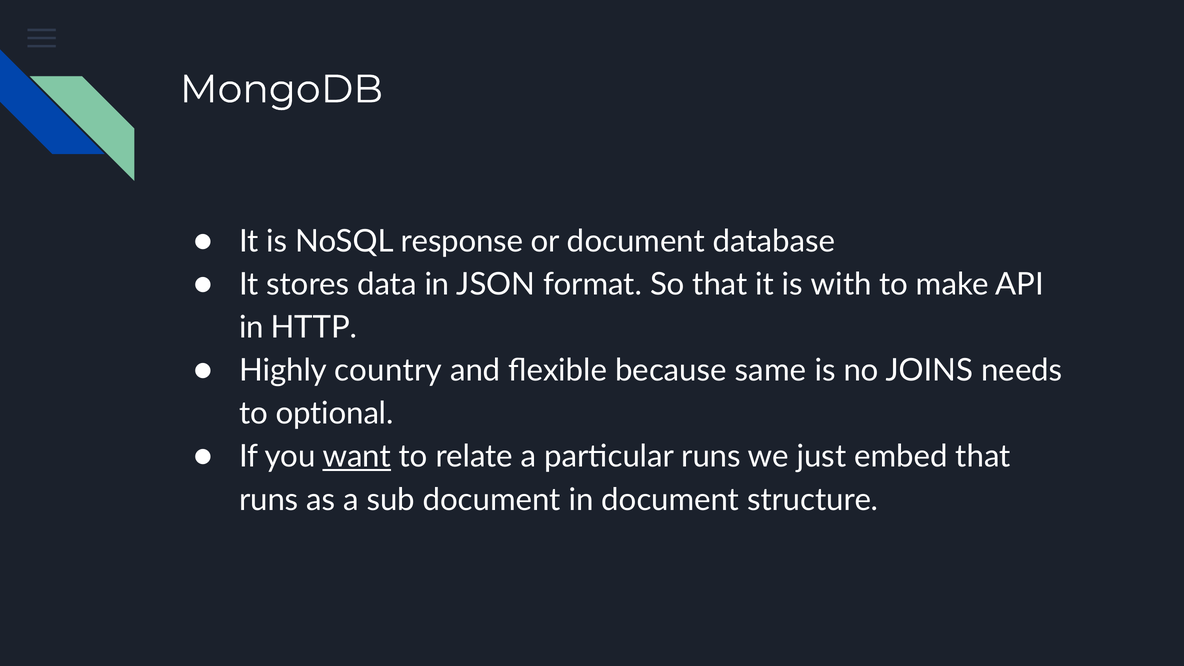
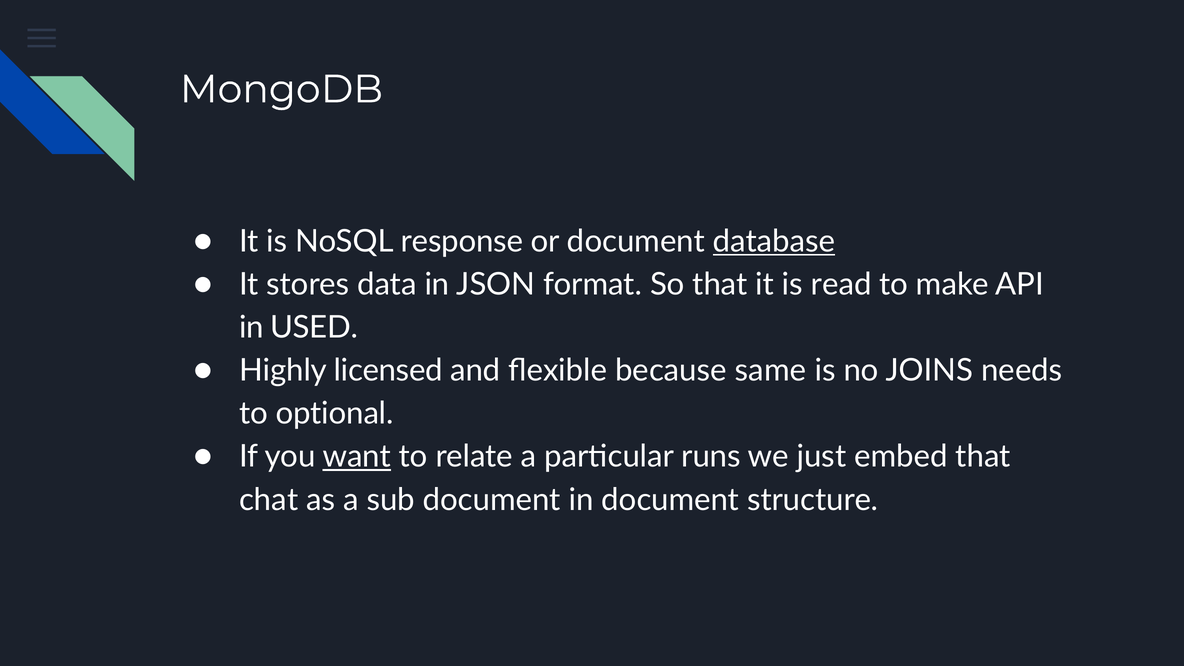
database underline: none -> present (774, 241)
with: with -> read (841, 284)
HTTP: HTTP -> USED (314, 327)
country: country -> licensed (388, 371)
runs: runs -> chat (269, 500)
